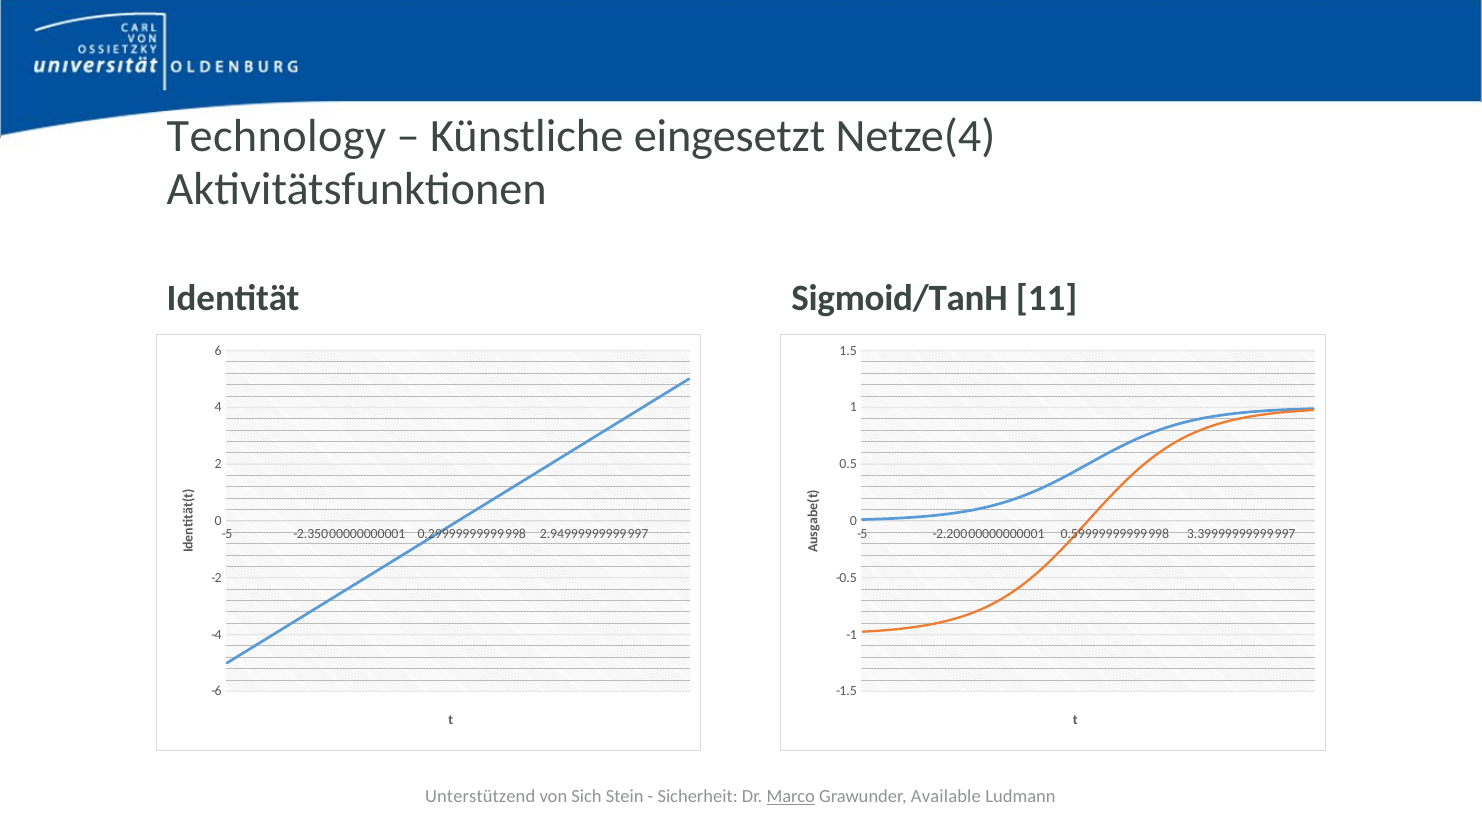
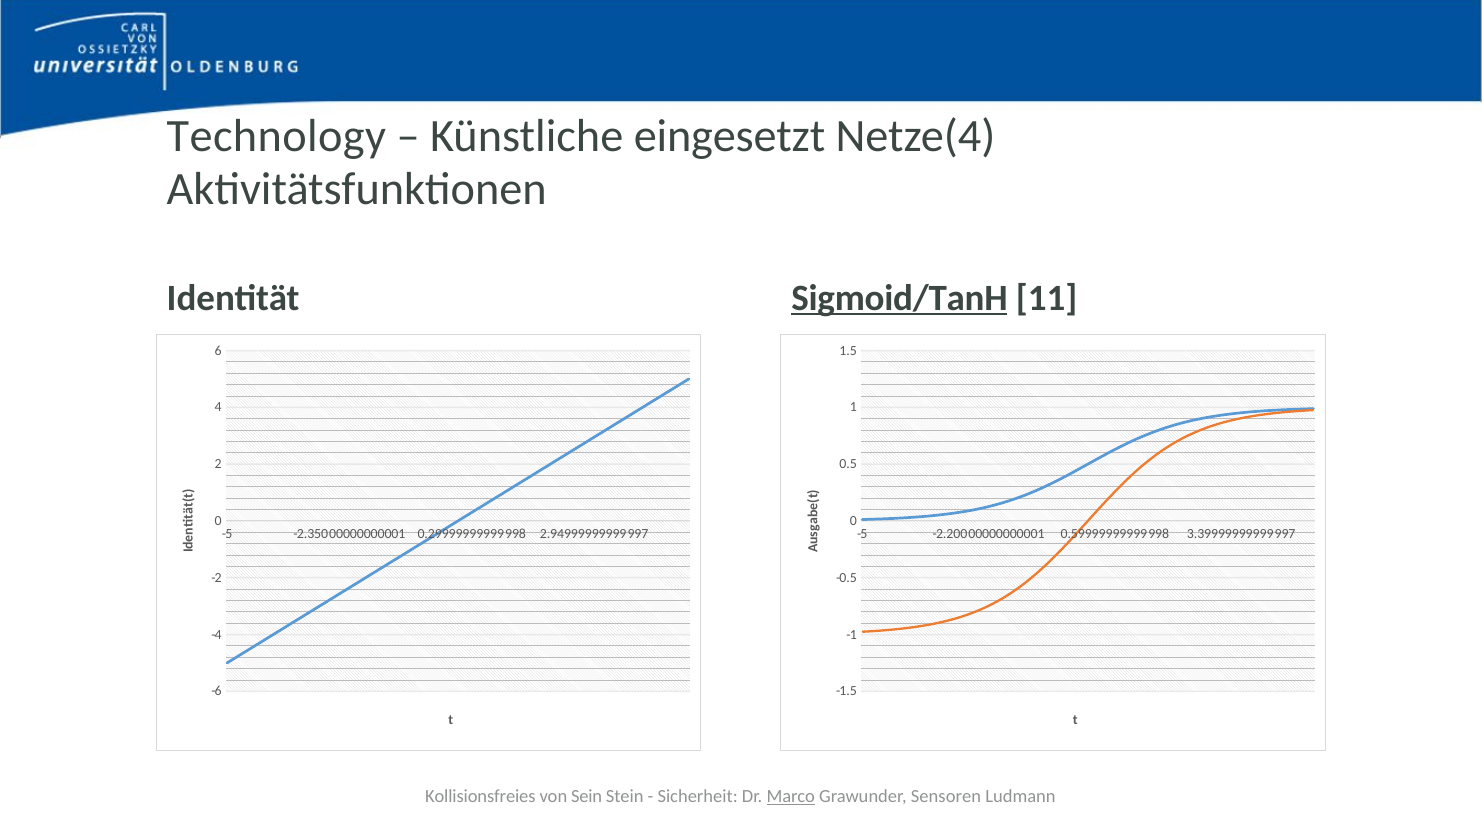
Sigmoid/TanH underline: none -> present (900, 298)
Unterstützend: Unterstützend -> Kollisionsfreies (480, 796)
Sich: Sich -> Sein (587, 796)
Available: Available -> Sensoren (946, 796)
